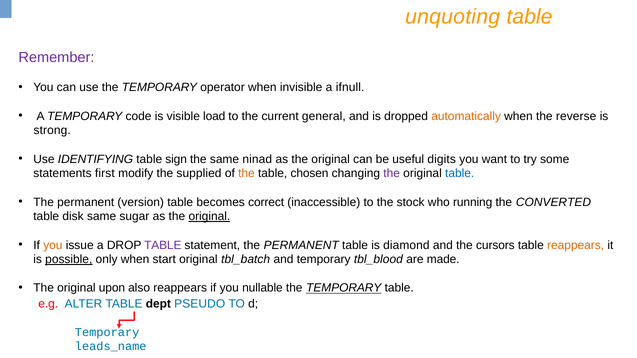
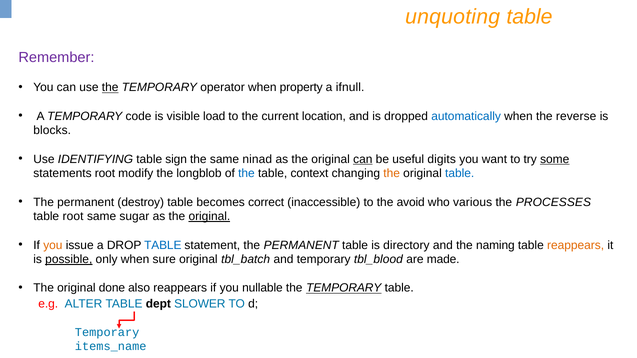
the underline: none -> present (110, 88)
invisible: invisible -> property (301, 88)
general: general -> location (324, 116)
automatically colour: orange -> blue (466, 116)
strong: strong -> blocks (52, 131)
can underline: none -> present (363, 159)
some underline: none -> present (555, 159)
statements first: first -> root (105, 174)
supplied: supplied -> longblob (199, 174)
the colour: orange -> blue (246, 174)
chosen: chosen -> context (309, 174)
the colour: purple -> orange (392, 174)
version: version -> destroy (141, 202)
stock: stock -> avoid (411, 202)
running: running -> various (473, 202)
CONVERTED: CONVERTED -> PROCESSES (553, 202)
table disk: disk -> root (73, 217)
TABLE colour: purple -> blue (163, 245)
diamond: diamond -> directory (406, 245)
cursors: cursors -> naming (495, 245)
start: start -> sure (164, 260)
upon: upon -> done (112, 288)
PSEUDO: PSEUDO -> SLOWER (200, 304)
leads_name: leads_name -> items_name (111, 347)
